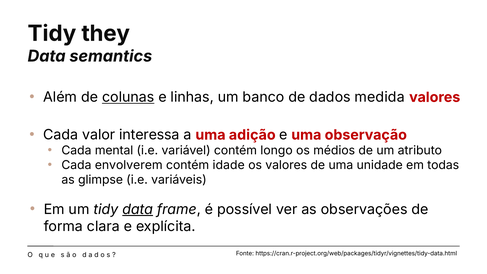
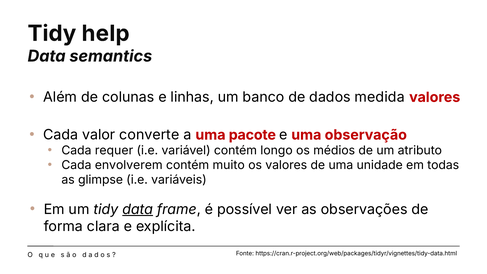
they: they -> help (106, 33)
colunas underline: present -> none (128, 97)
interessa: interessa -> converte (149, 135)
adição: adição -> pacote (252, 135)
mental: mental -> requer (114, 151)
idade: idade -> muito (229, 165)
